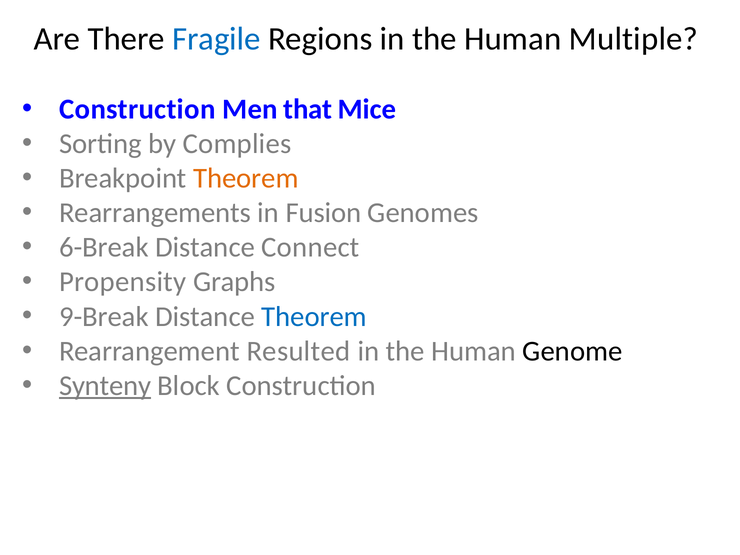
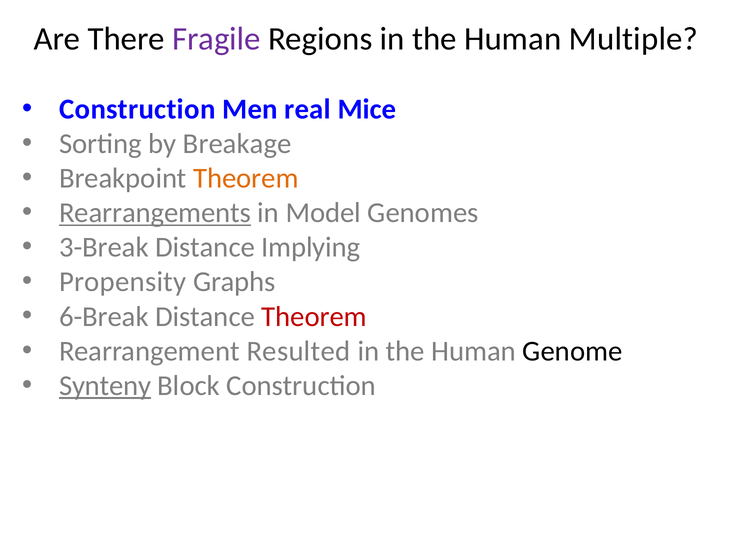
Fragile colour: blue -> purple (216, 39)
that: that -> real (307, 109)
Complies: Complies -> Breakage (237, 144)
Rearrangements underline: none -> present (155, 213)
Fusion: Fusion -> Model (323, 213)
6-Break: 6-Break -> 3-Break (104, 247)
Connect: Connect -> Implying (311, 247)
9-Break: 9-Break -> 6-Break (104, 317)
Theorem colour: blue -> red (314, 317)
